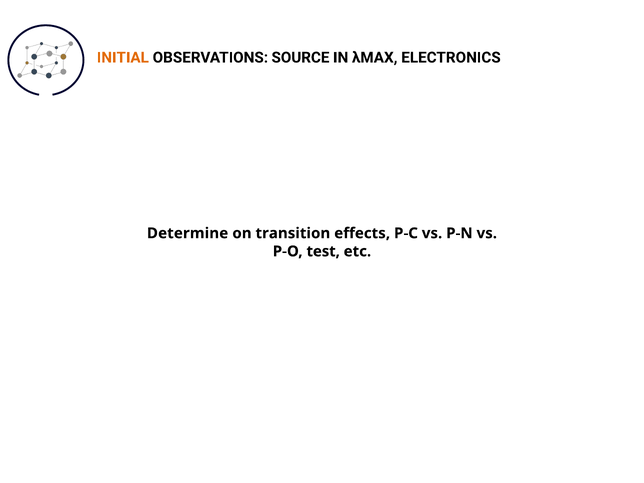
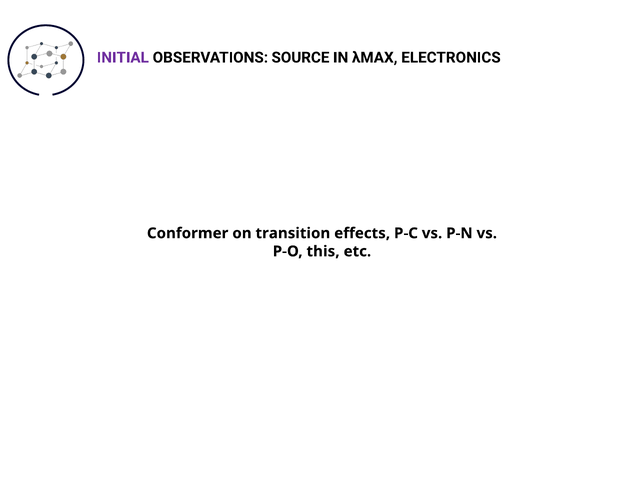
INITIAL colour: orange -> purple (123, 58)
Determine: Determine -> Conformer (188, 233)
test: test -> this (323, 251)
